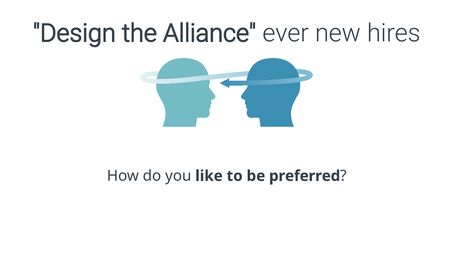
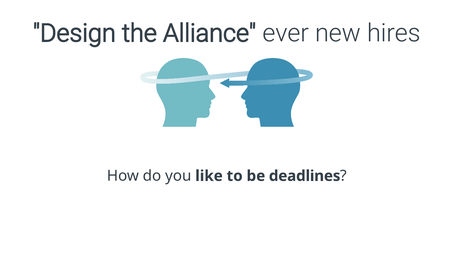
preferred: preferred -> deadlines (305, 176)
